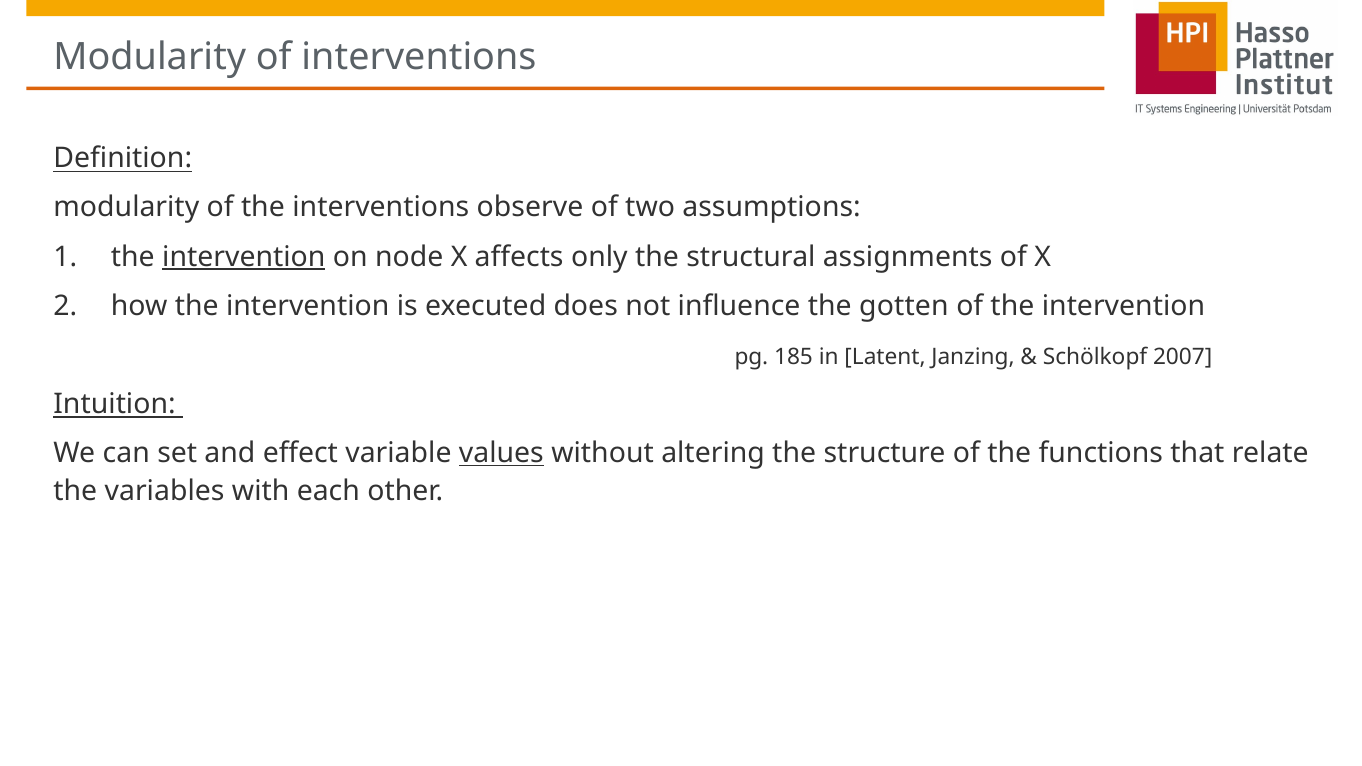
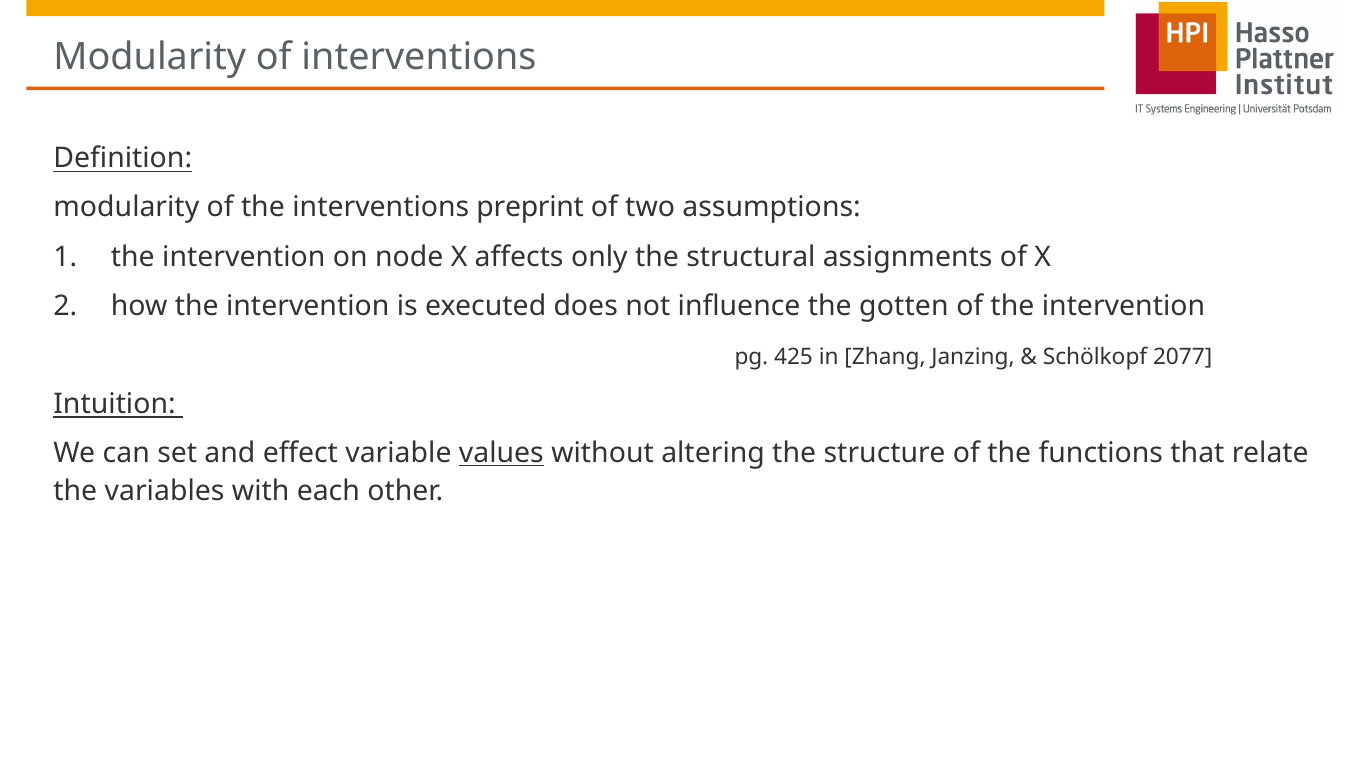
observe: observe -> preprint (530, 208)
intervention underline: present -> none (244, 257)
185: 185 -> 425 (794, 357)
Latent: Latent -> Zhang (885, 357)
2007: 2007 -> 2077 (1183, 357)
